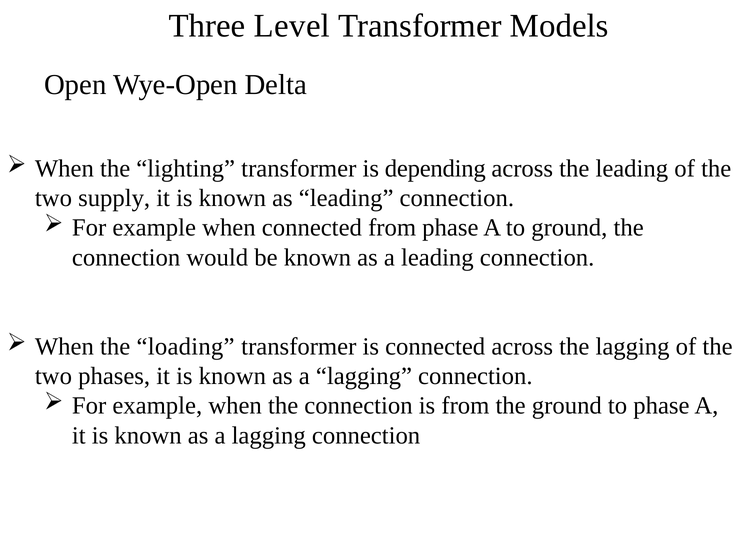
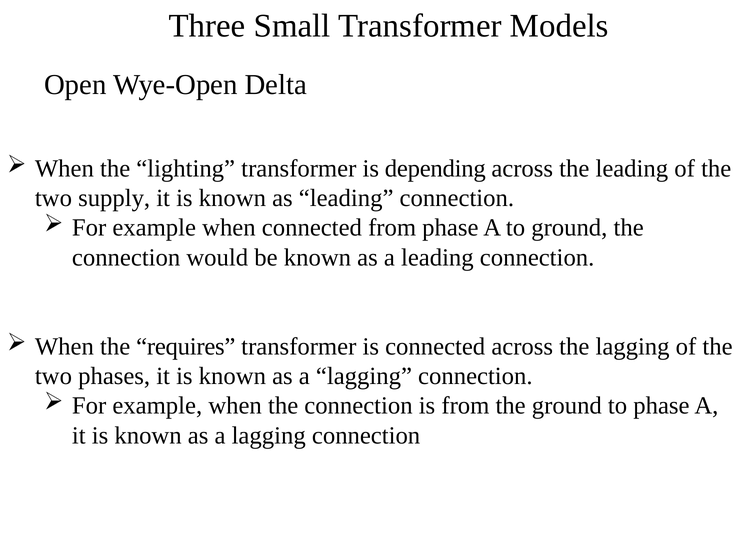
Level: Level -> Small (292, 26)
loading: loading -> requires (186, 346)
